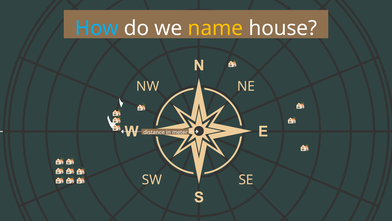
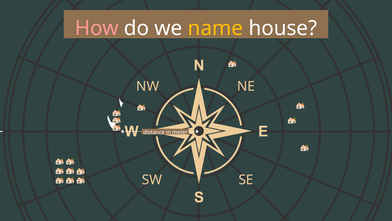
How colour: light blue -> pink (97, 28)
